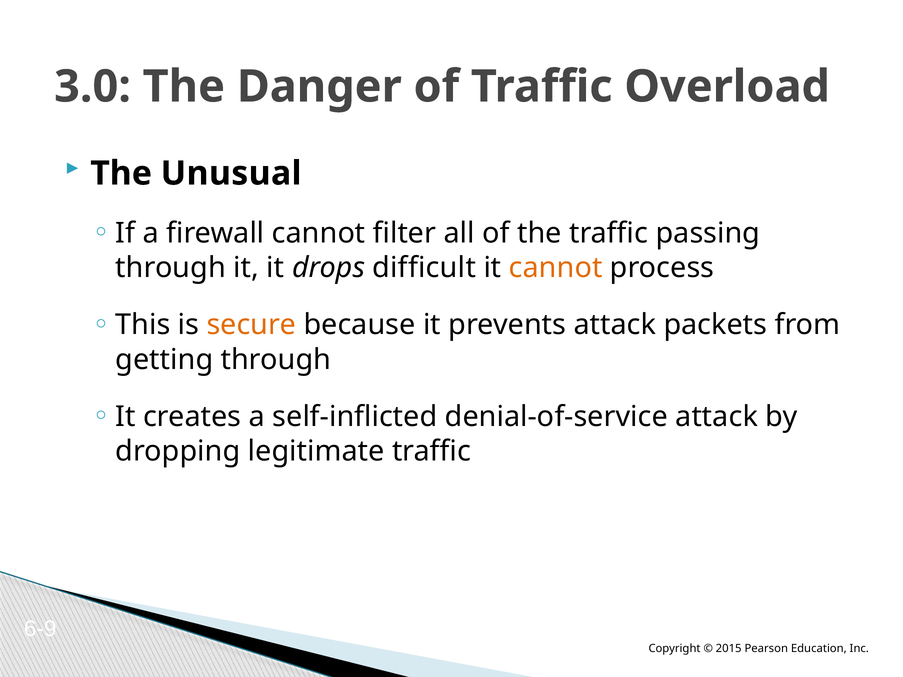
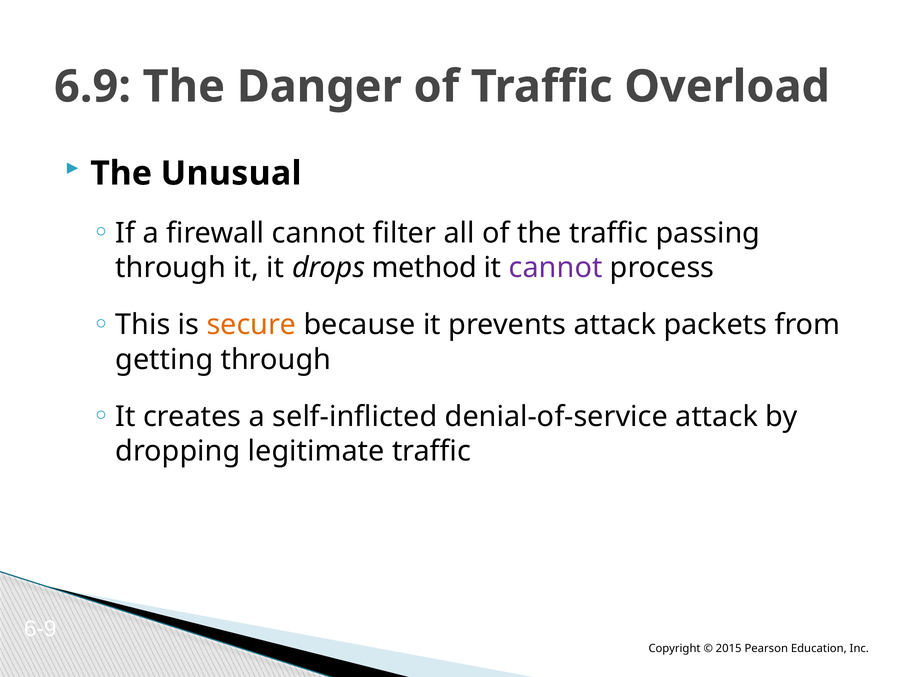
3.0: 3.0 -> 6.9 (93, 87)
difficult: difficult -> method (424, 268)
cannot colour: orange -> purple (556, 268)
